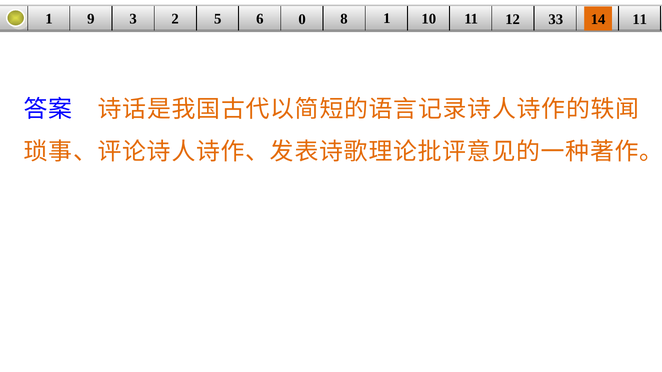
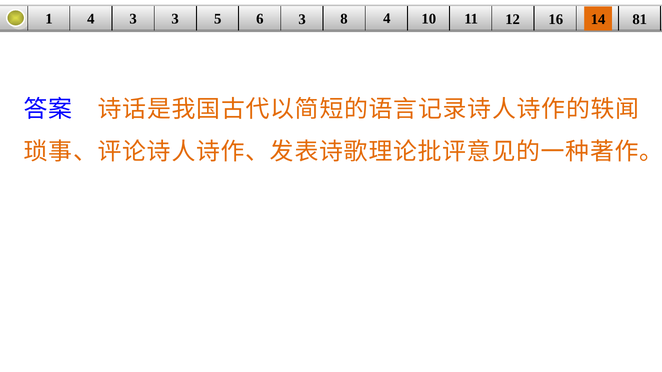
1 9: 9 -> 4 (91, 19)
3 2: 2 -> 3 (175, 19)
6 0: 0 -> 3 (302, 19)
8 1: 1 -> 4 (387, 19)
33: 33 -> 16 (556, 19)
14 11: 11 -> 81 (640, 19)
